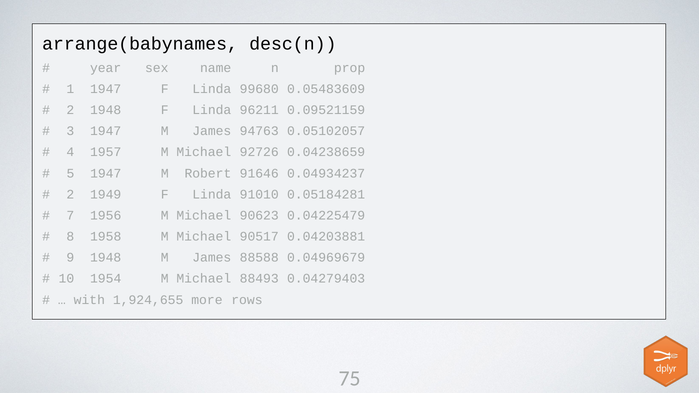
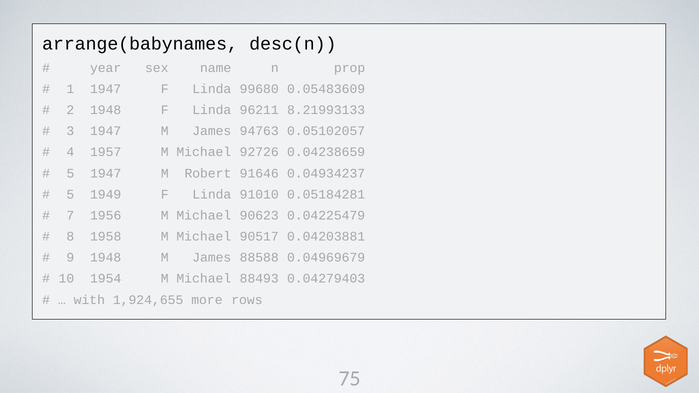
0.09521159: 0.09521159 -> 8.21993133 (326, 110)
2: 2 -> 5 (70, 194)
